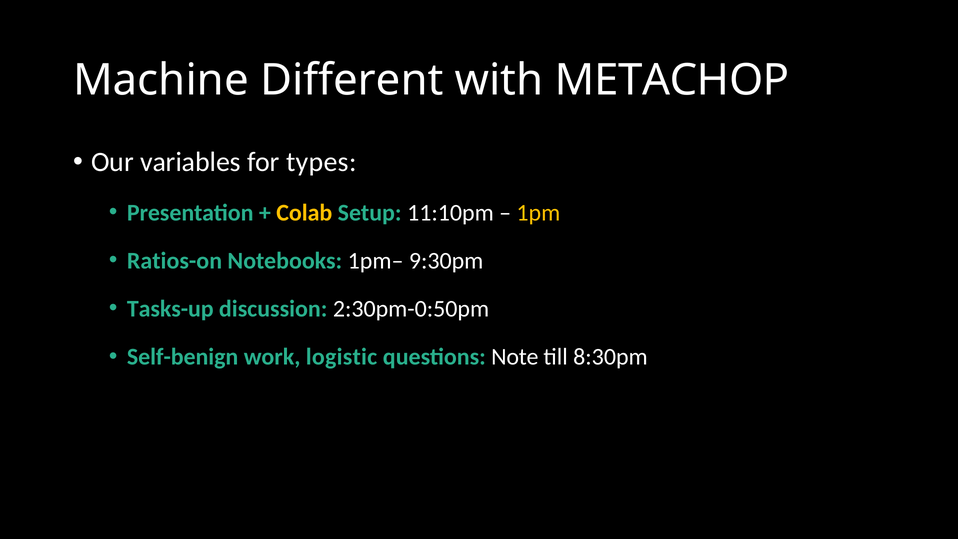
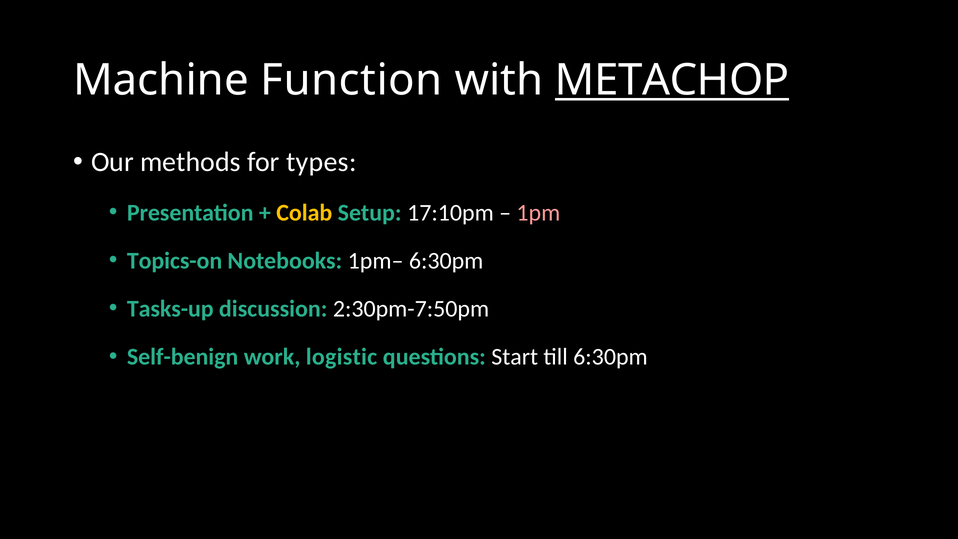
Different: Different -> Function (352, 80)
METACHOP underline: none -> present (672, 80)
variables: variables -> methods (190, 162)
11:10pm: 11:10pm -> 17:10pm (450, 213)
1pm colour: yellow -> pink (538, 213)
Ratios-on: Ratios-on -> Topics-on (175, 261)
1pm– 9:30pm: 9:30pm -> 6:30pm (446, 261)
2:30pm-0:50pm: 2:30pm-0:50pm -> 2:30pm-7:50pm (411, 309)
Note: Note -> Start (515, 357)
till 8:30pm: 8:30pm -> 6:30pm (610, 357)
